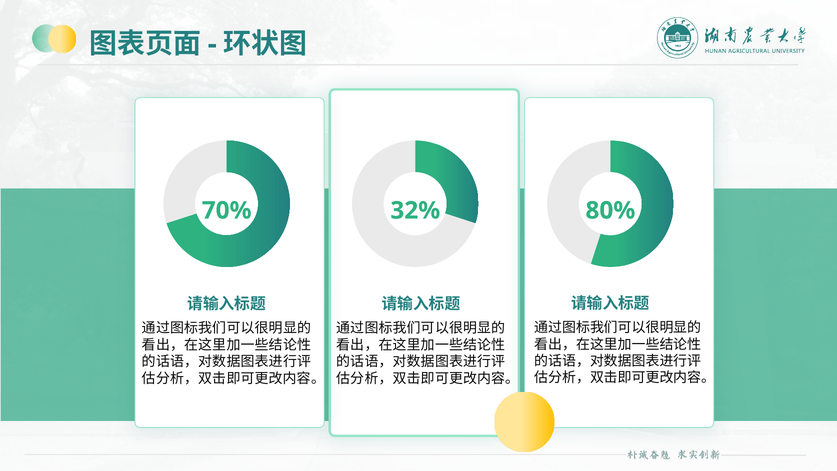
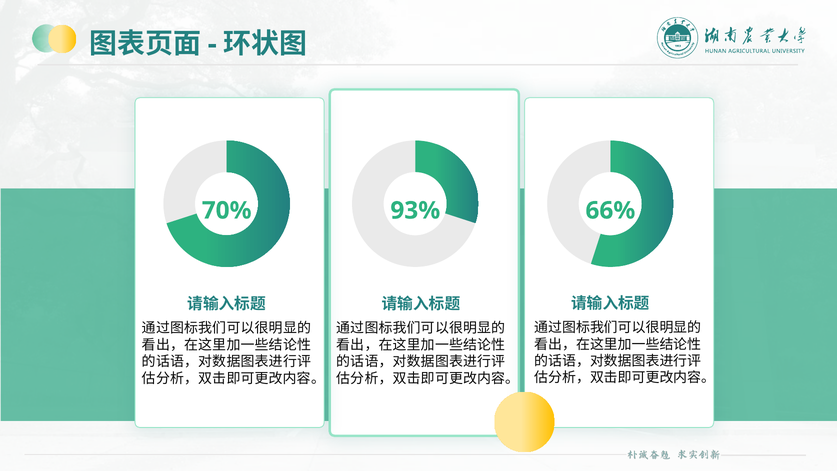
32%: 32% -> 93% (415, 210)
80%: 80% -> 66% (610, 210)
